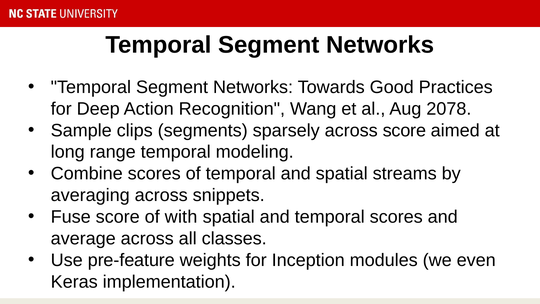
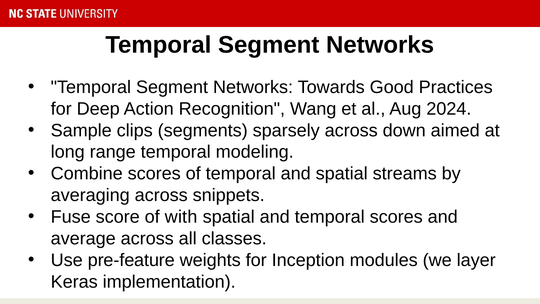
2078: 2078 -> 2024 (449, 109)
across score: score -> down (404, 130)
even: even -> layer (476, 260)
